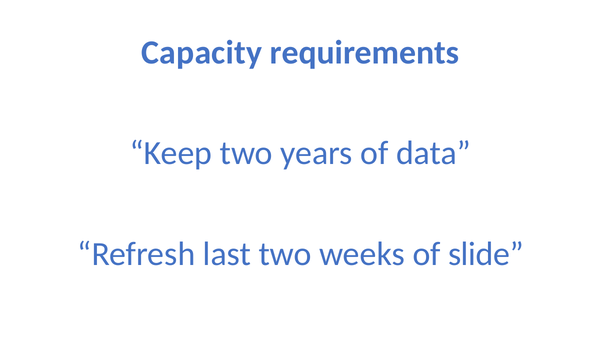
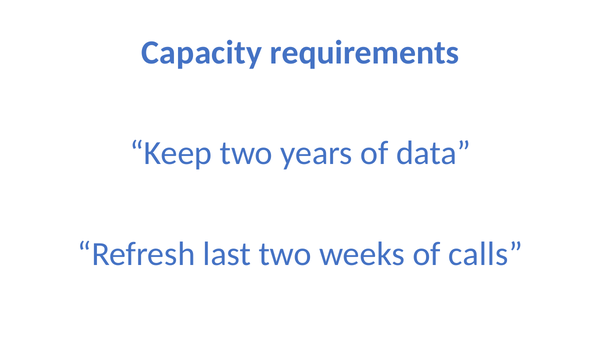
slide: slide -> calls (486, 254)
